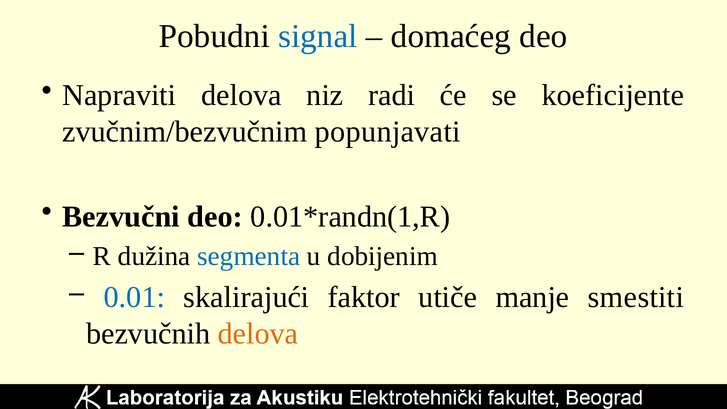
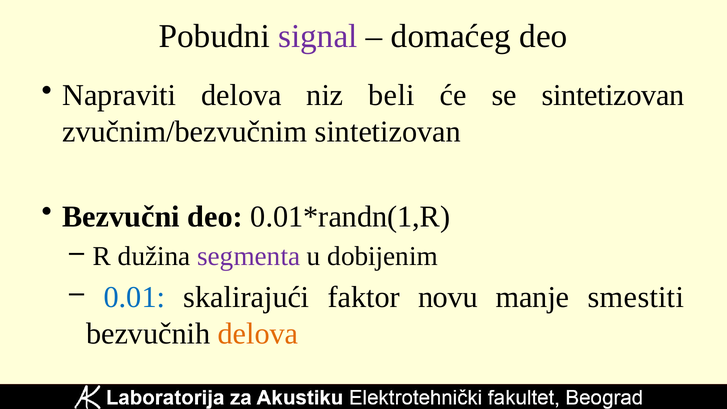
signal colour: blue -> purple (318, 36)
radi: radi -> beli (392, 95)
se koeficijente: koeficijente -> sintetizovan (613, 95)
zvučnim/bezvučnim popunjavati: popunjavati -> sintetizovan (388, 132)
segmenta colour: blue -> purple (249, 256)
utiče: utiče -> novu (448, 297)
